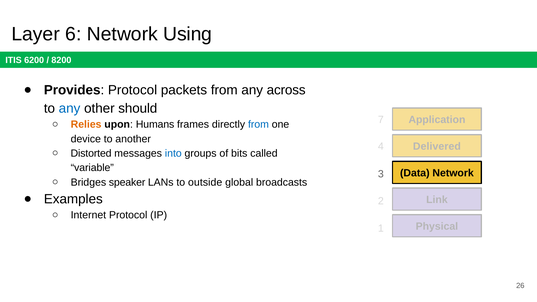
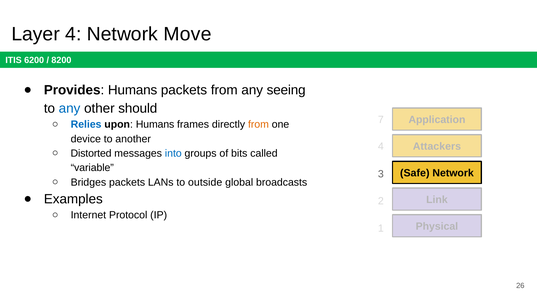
Layer 6: 6 -> 4 (73, 34)
Using: Using -> Move (188, 34)
Provides Protocol: Protocol -> Humans (133, 90)
across: across -> seeing (286, 90)
Relies colour: orange -> blue (86, 125)
from colour: blue -> orange (258, 125)
Delivered: Delivered -> Attackers (437, 147)
Data: Data -> Safe (415, 173)
Bridges speaker: speaker -> packets (127, 182)
